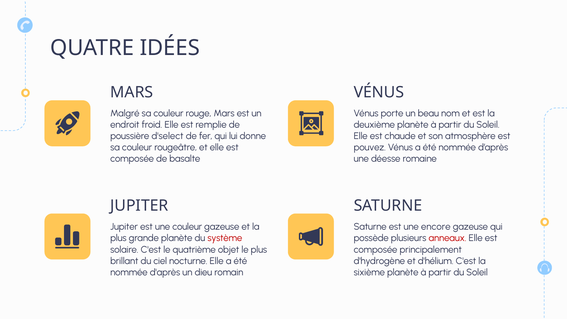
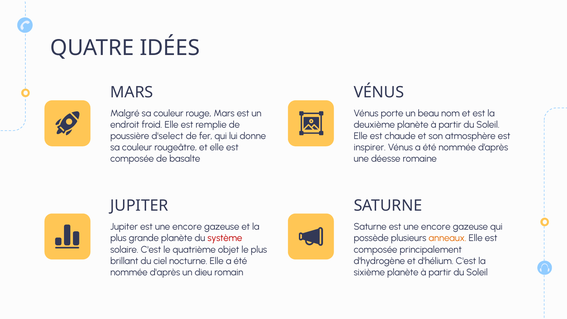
pouvez: pouvez -> inspirer (370, 147)
Jupiter est une couleur: couleur -> encore (187, 227)
anneaux colour: red -> orange (448, 238)
